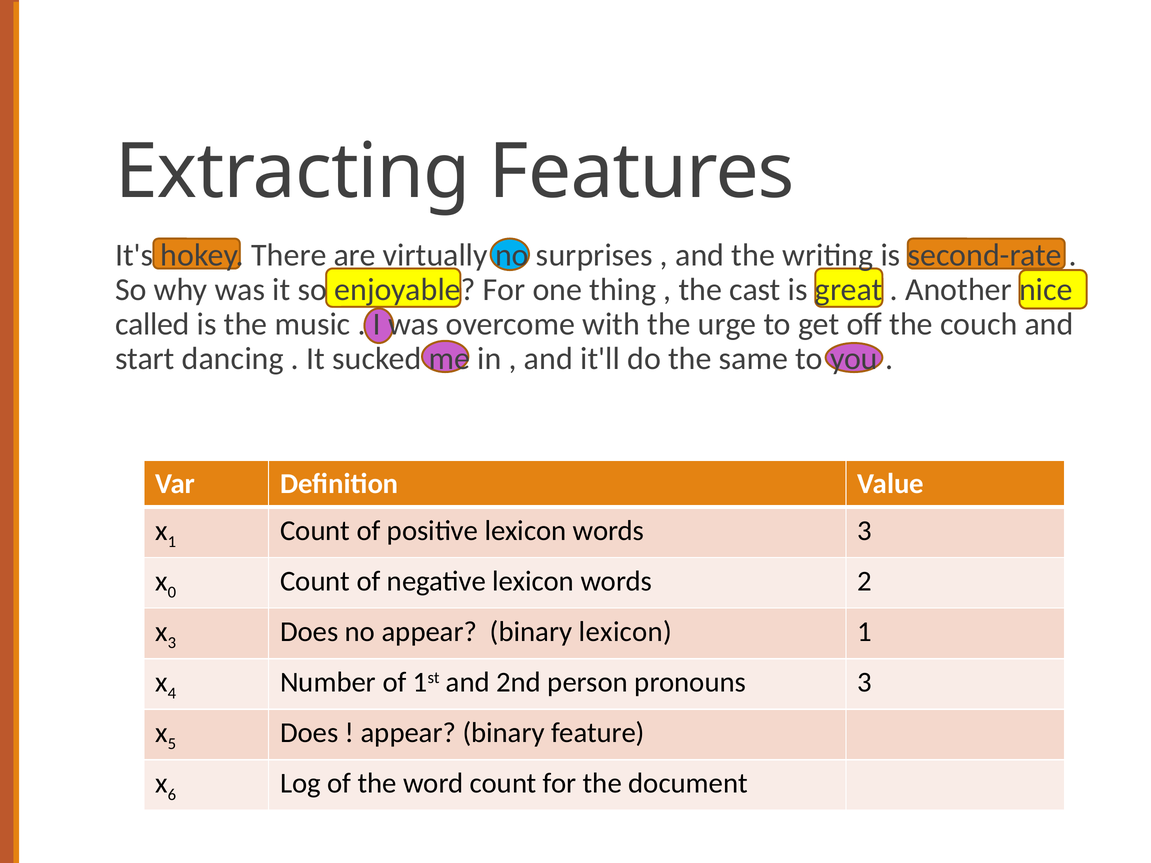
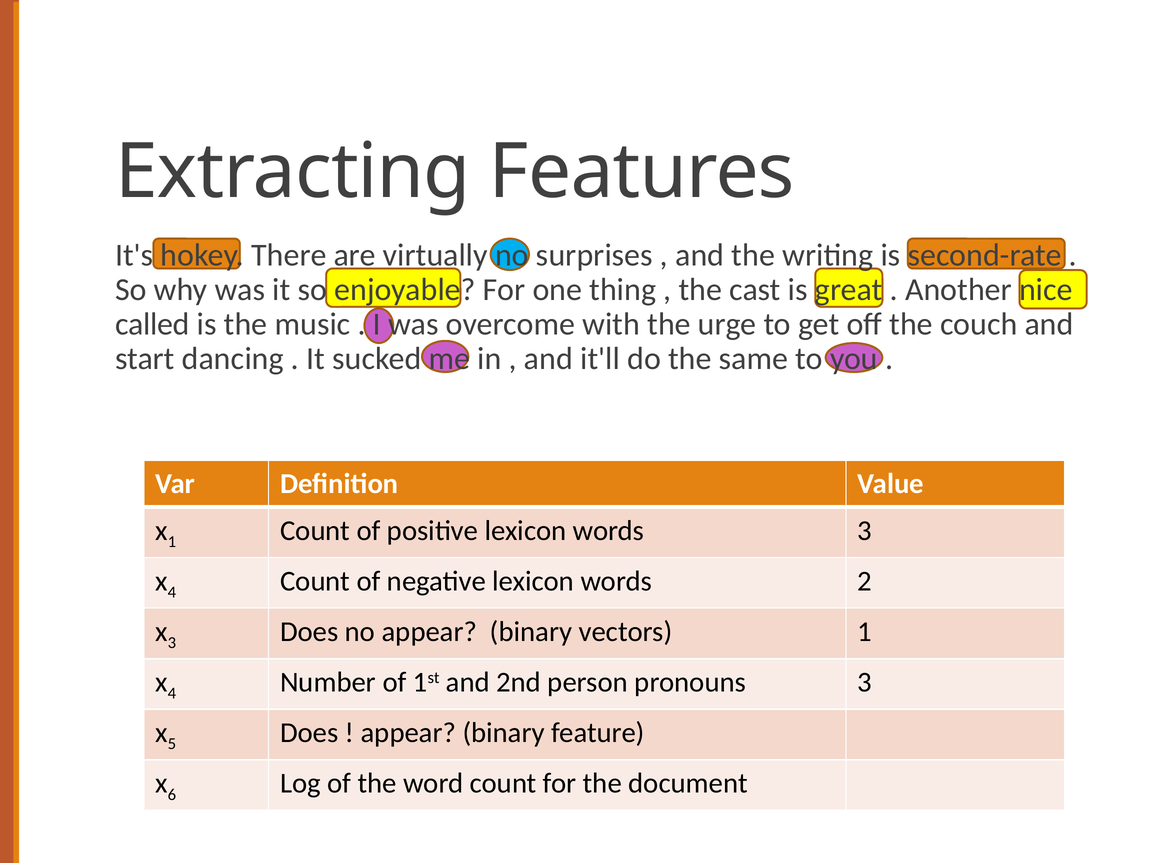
0: 0 -> 4 (172, 593)
binary lexicon: lexicon -> vectors (626, 632)
